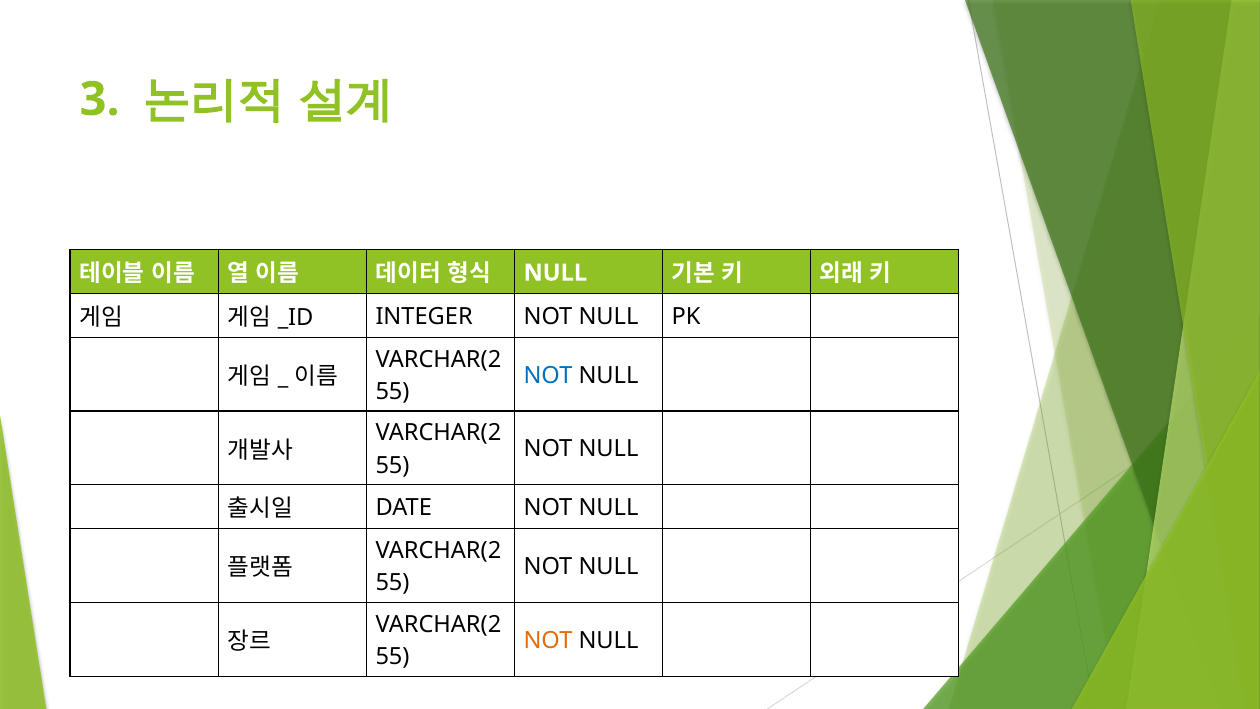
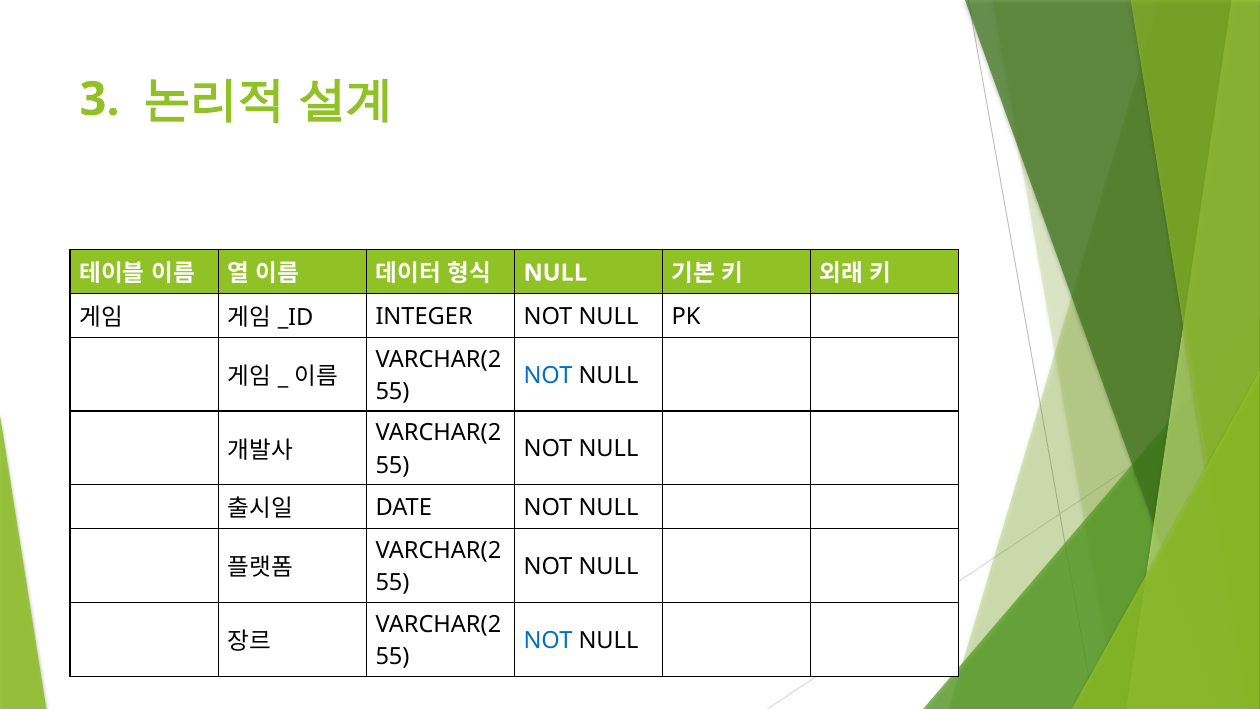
NOT colour: orange -> blue (548, 640)
